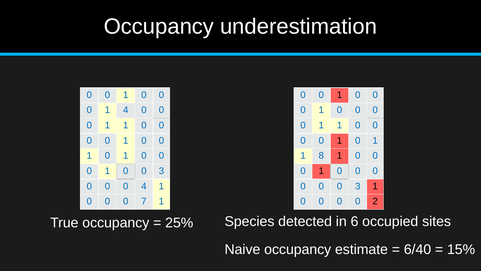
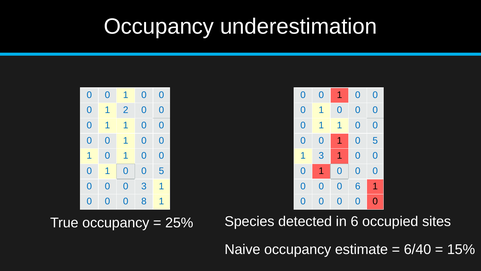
1 4: 4 -> 2 (126, 110)
1: 1 -> 5 (375, 140)
1 8: 8 -> 3 (321, 156)
1 0 0 3: 3 -> 5 (161, 171)
0 4: 4 -> 3 (144, 186)
0 0 0 3: 3 -> 6 (358, 186)
7: 7 -> 8 (144, 201)
2: 2 -> 0 (375, 201)
